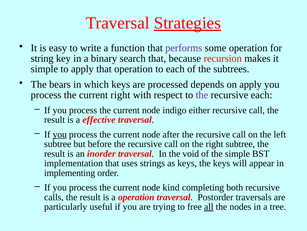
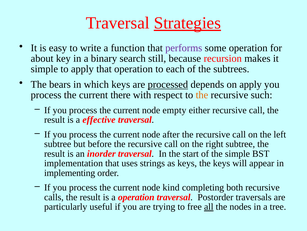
string: string -> about (42, 58)
search that: that -> still (157, 58)
processed underline: none -> present (168, 84)
current right: right -> there (121, 95)
the colour: purple -> orange (202, 95)
recursive each: each -> such (262, 95)
indigo: indigo -> empty (174, 110)
you underline: present -> none (60, 134)
void: void -> start (191, 153)
